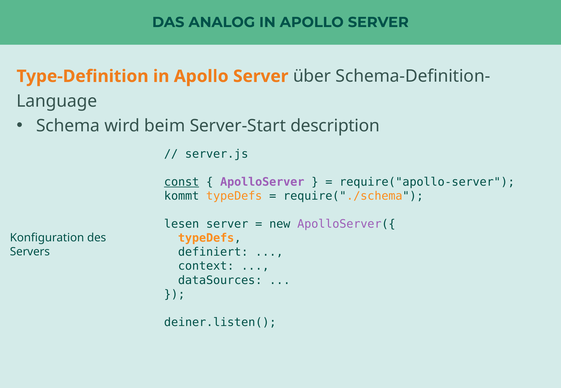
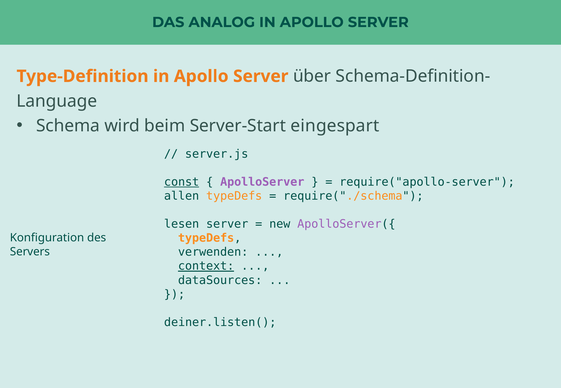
description: description -> eingespart (335, 126)
kommt: kommt -> allen (182, 196)
definiert: definiert -> verwenden (213, 252)
context underline: none -> present (206, 266)
